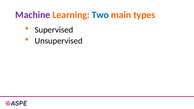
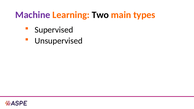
Two colour: blue -> black (100, 15)
